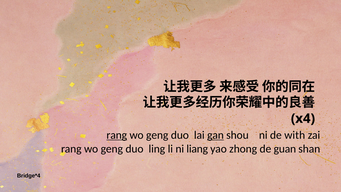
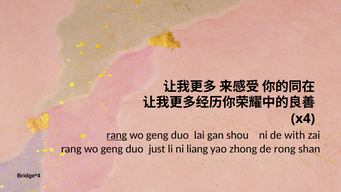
gan underline: present -> none (215, 135)
ling: ling -> just (157, 149)
guan: guan -> rong (285, 149)
